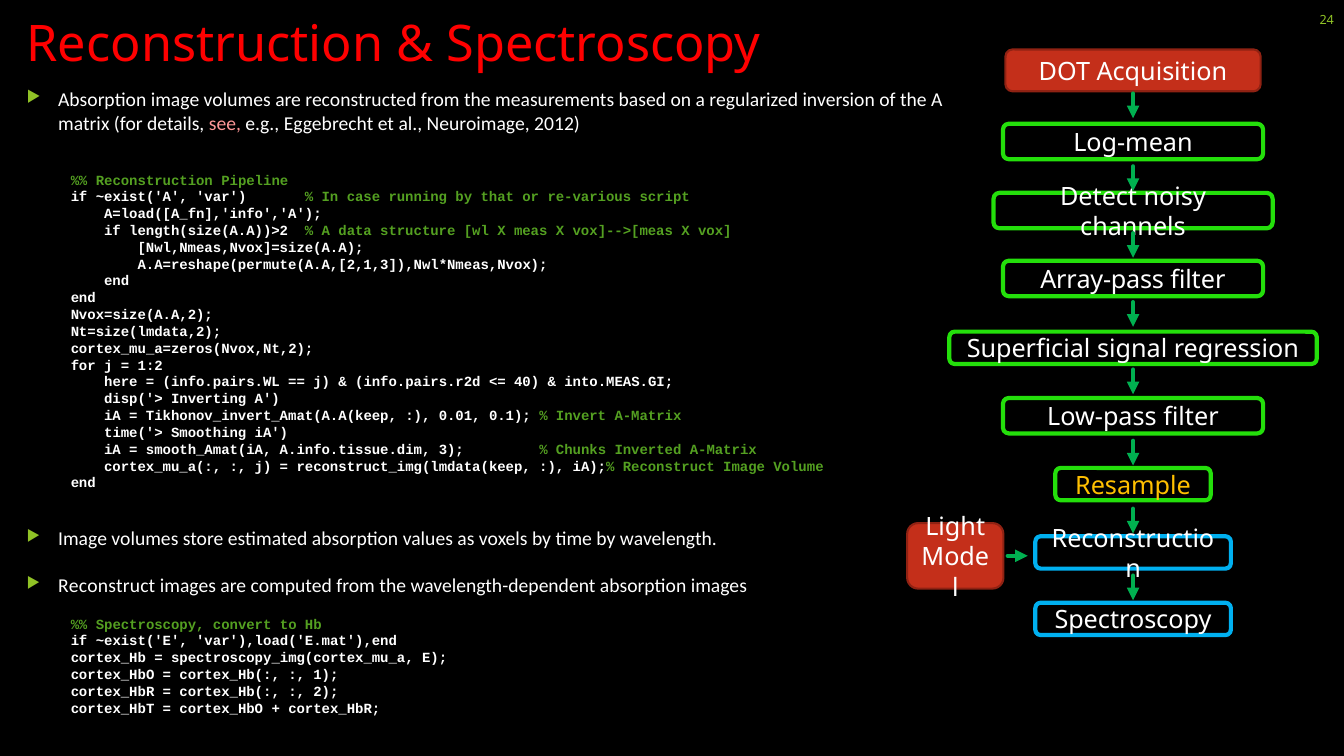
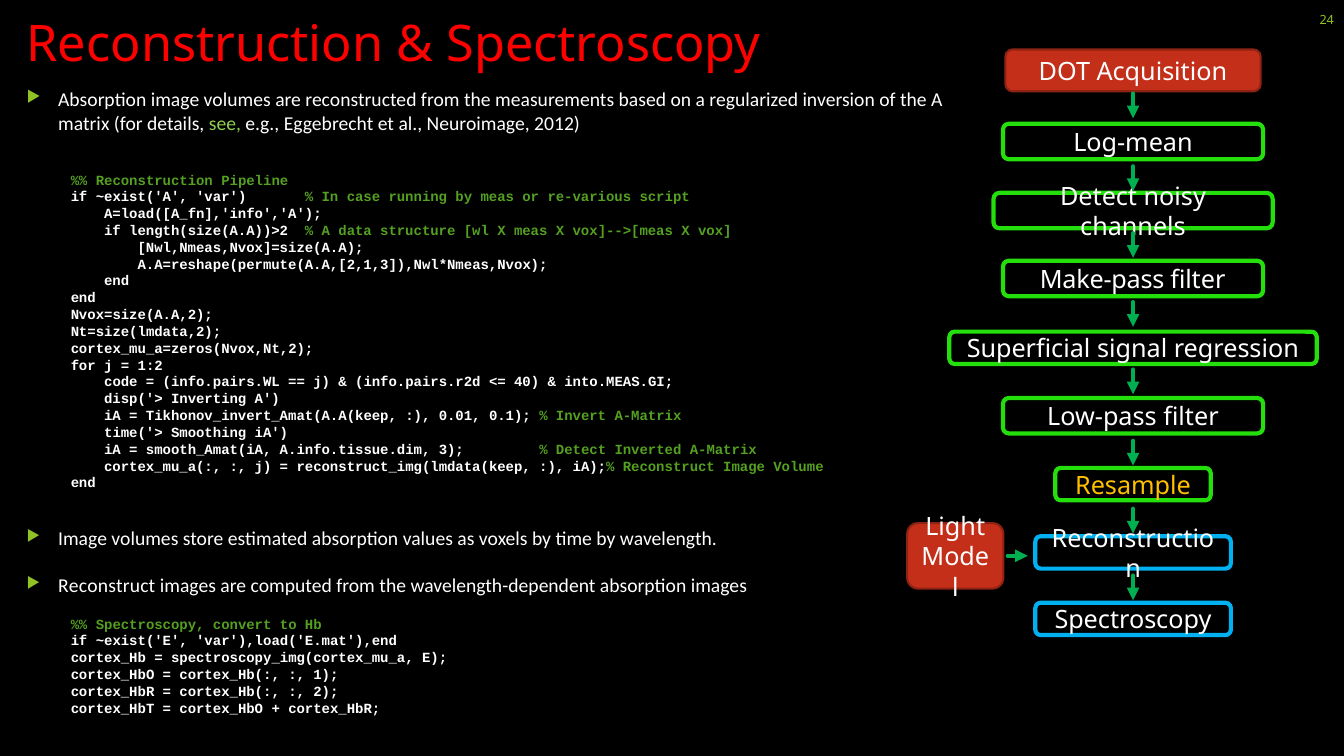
see colour: pink -> light green (225, 124)
by that: that -> meas (497, 197)
Array-pass: Array-pass -> Make-pass (1102, 280)
here: here -> code (121, 382)
Chunks: Chunks -> Detect (581, 450)
